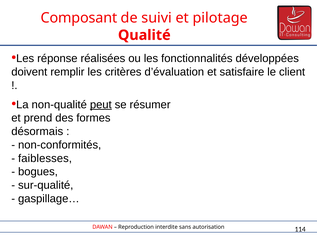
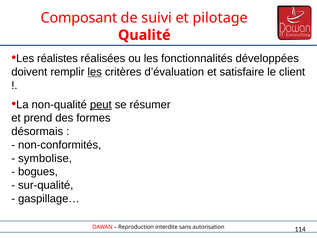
réponse: réponse -> réalistes (57, 58)
les underline: none -> present (95, 72)
faiblesses: faiblesses -> symbolise (45, 158)
